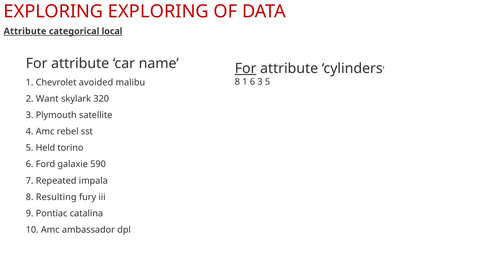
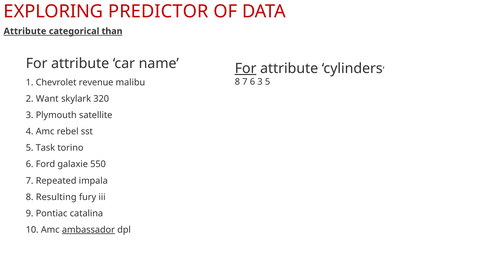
EXPLORING EXPLORING: EXPLORING -> PREDICTOR (158, 12)
local: local -> than (112, 31)
8 1: 1 -> 7 (245, 82)
avoided: avoided -> revenue (96, 82)
Held: Held -> Task (45, 148)
590: 590 -> 550 (98, 164)
ambassador underline: none -> present (88, 230)
